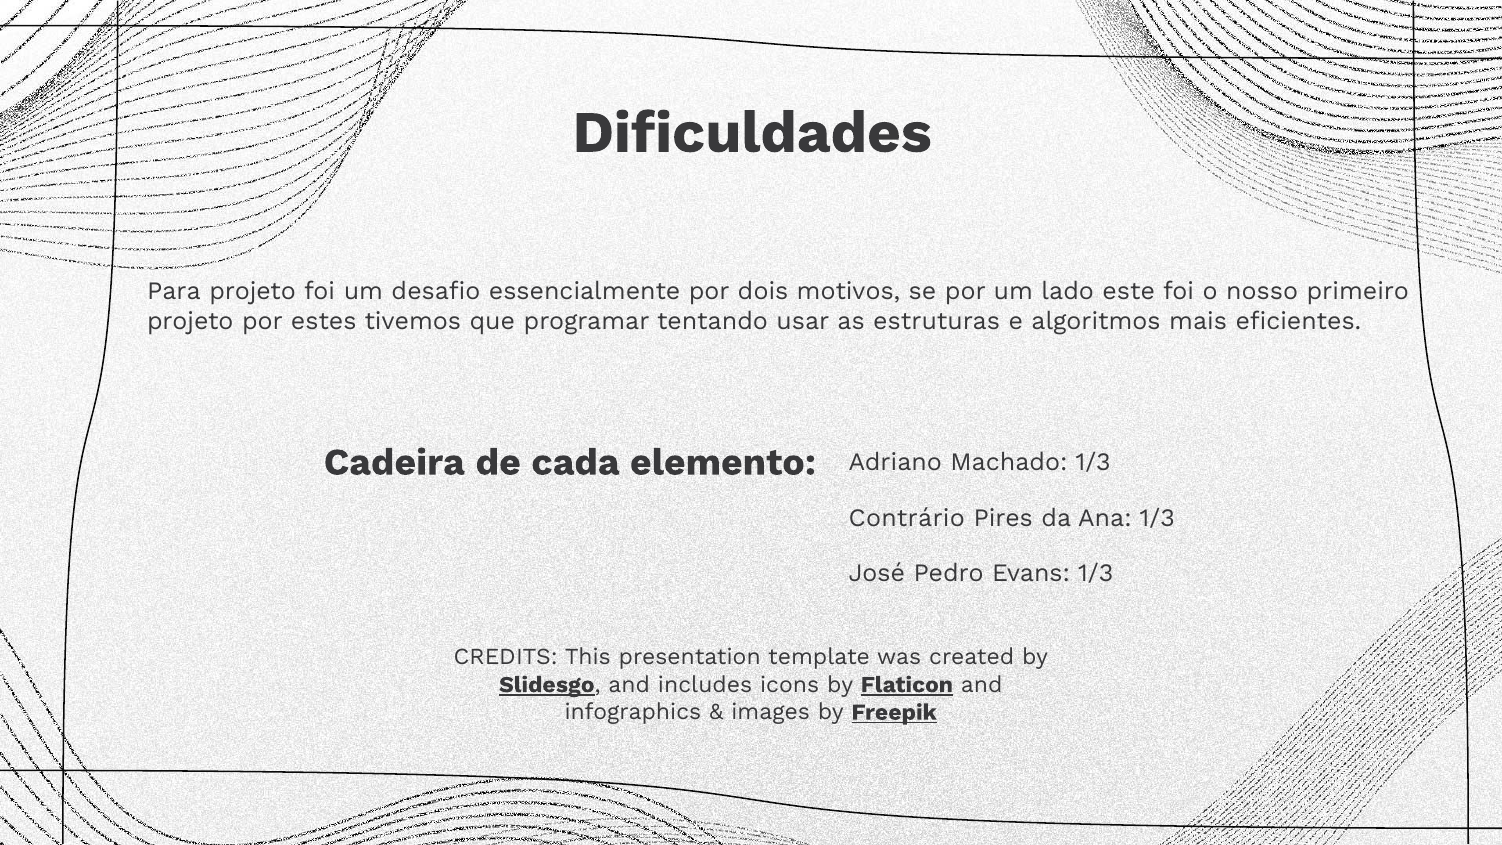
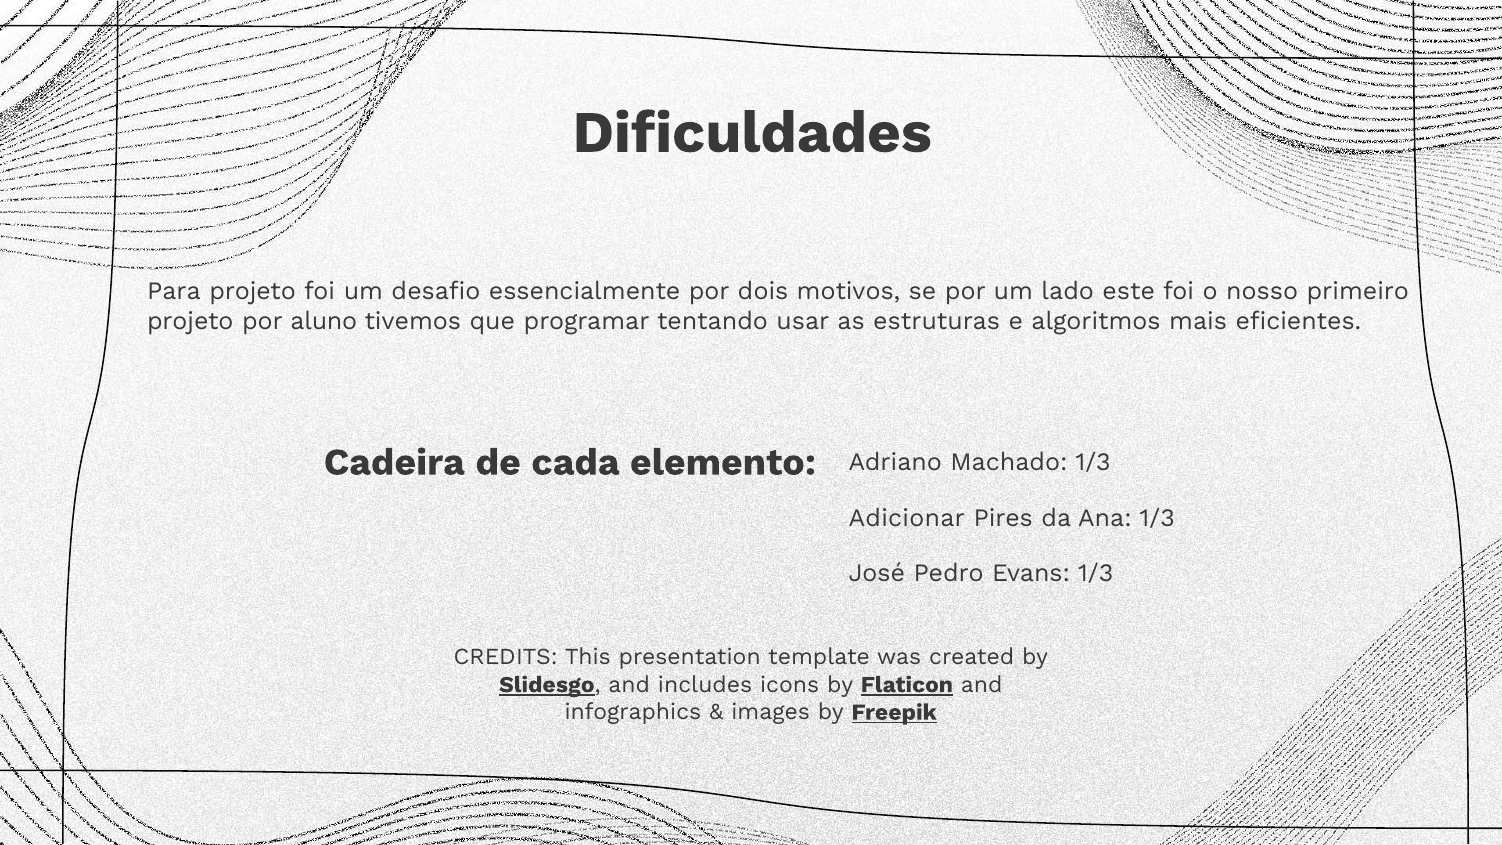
estes: estes -> aluno (324, 321)
Contrário: Contrário -> Adicionar (907, 518)
